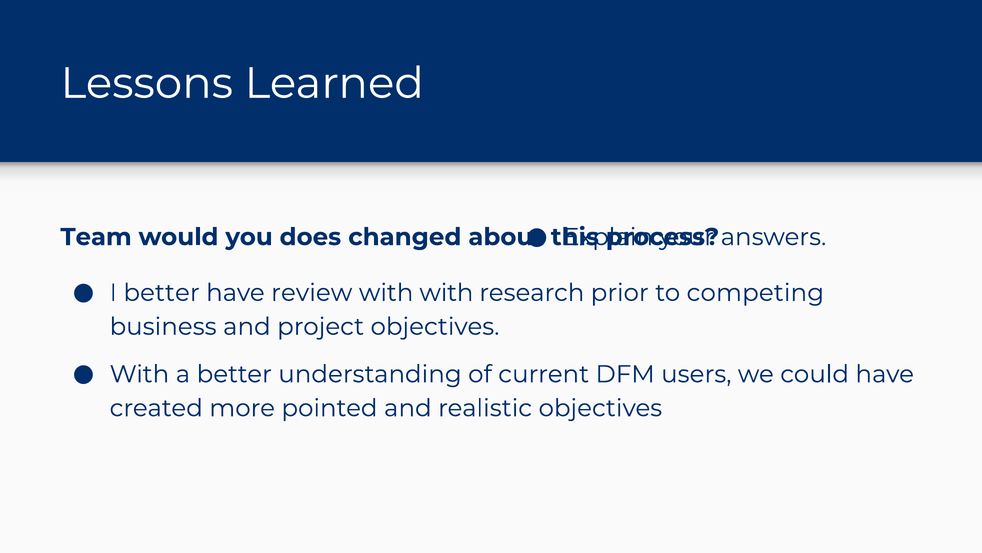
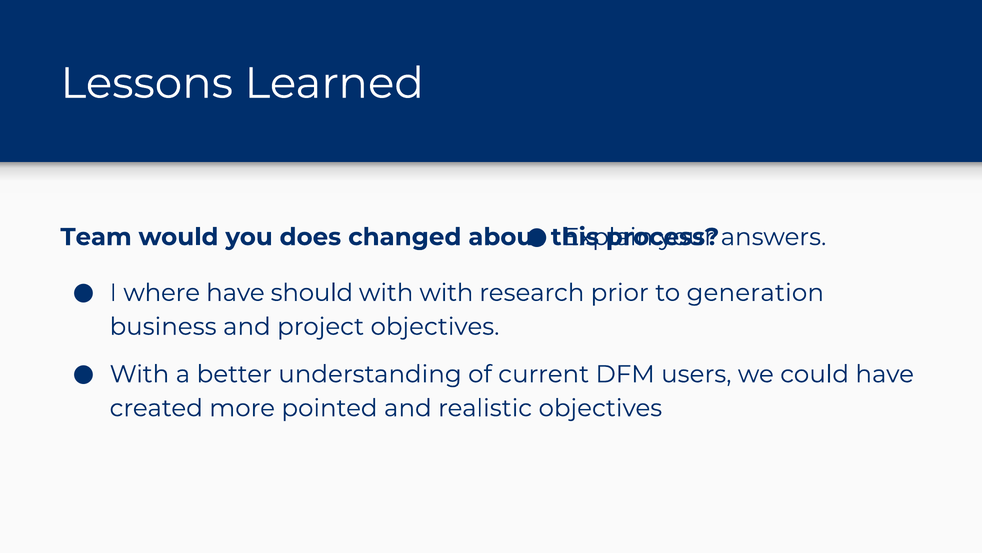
I better: better -> where (162, 292)
review: review -> should (312, 292)
competing: competing -> generation (755, 292)
